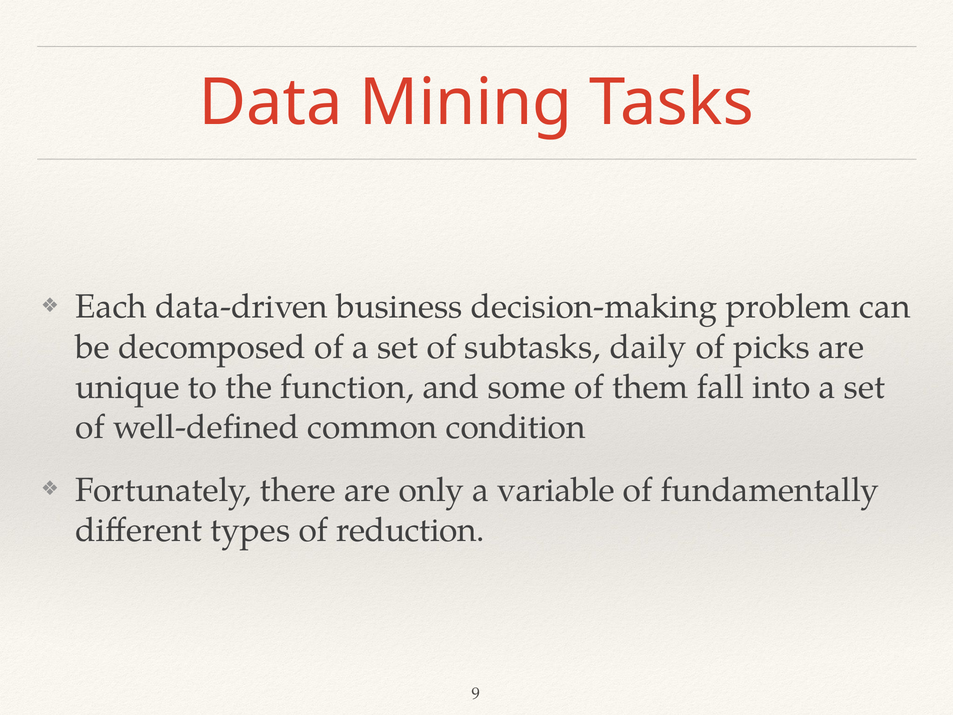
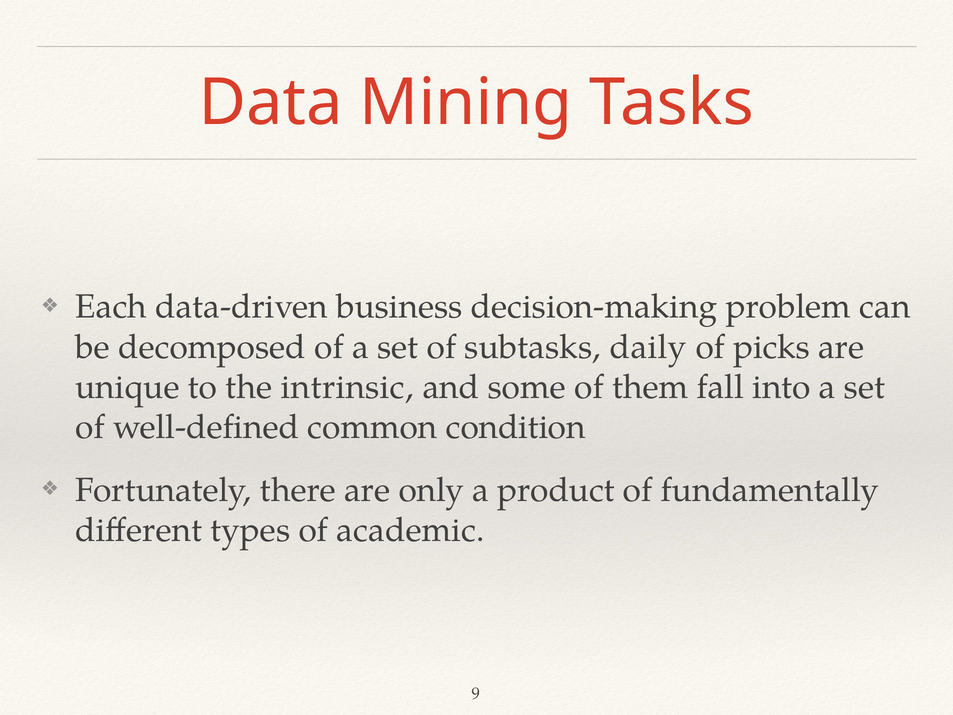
function: function -> intrinsic (347, 387)
variable: variable -> product (556, 490)
reduction: reduction -> academic (410, 530)
